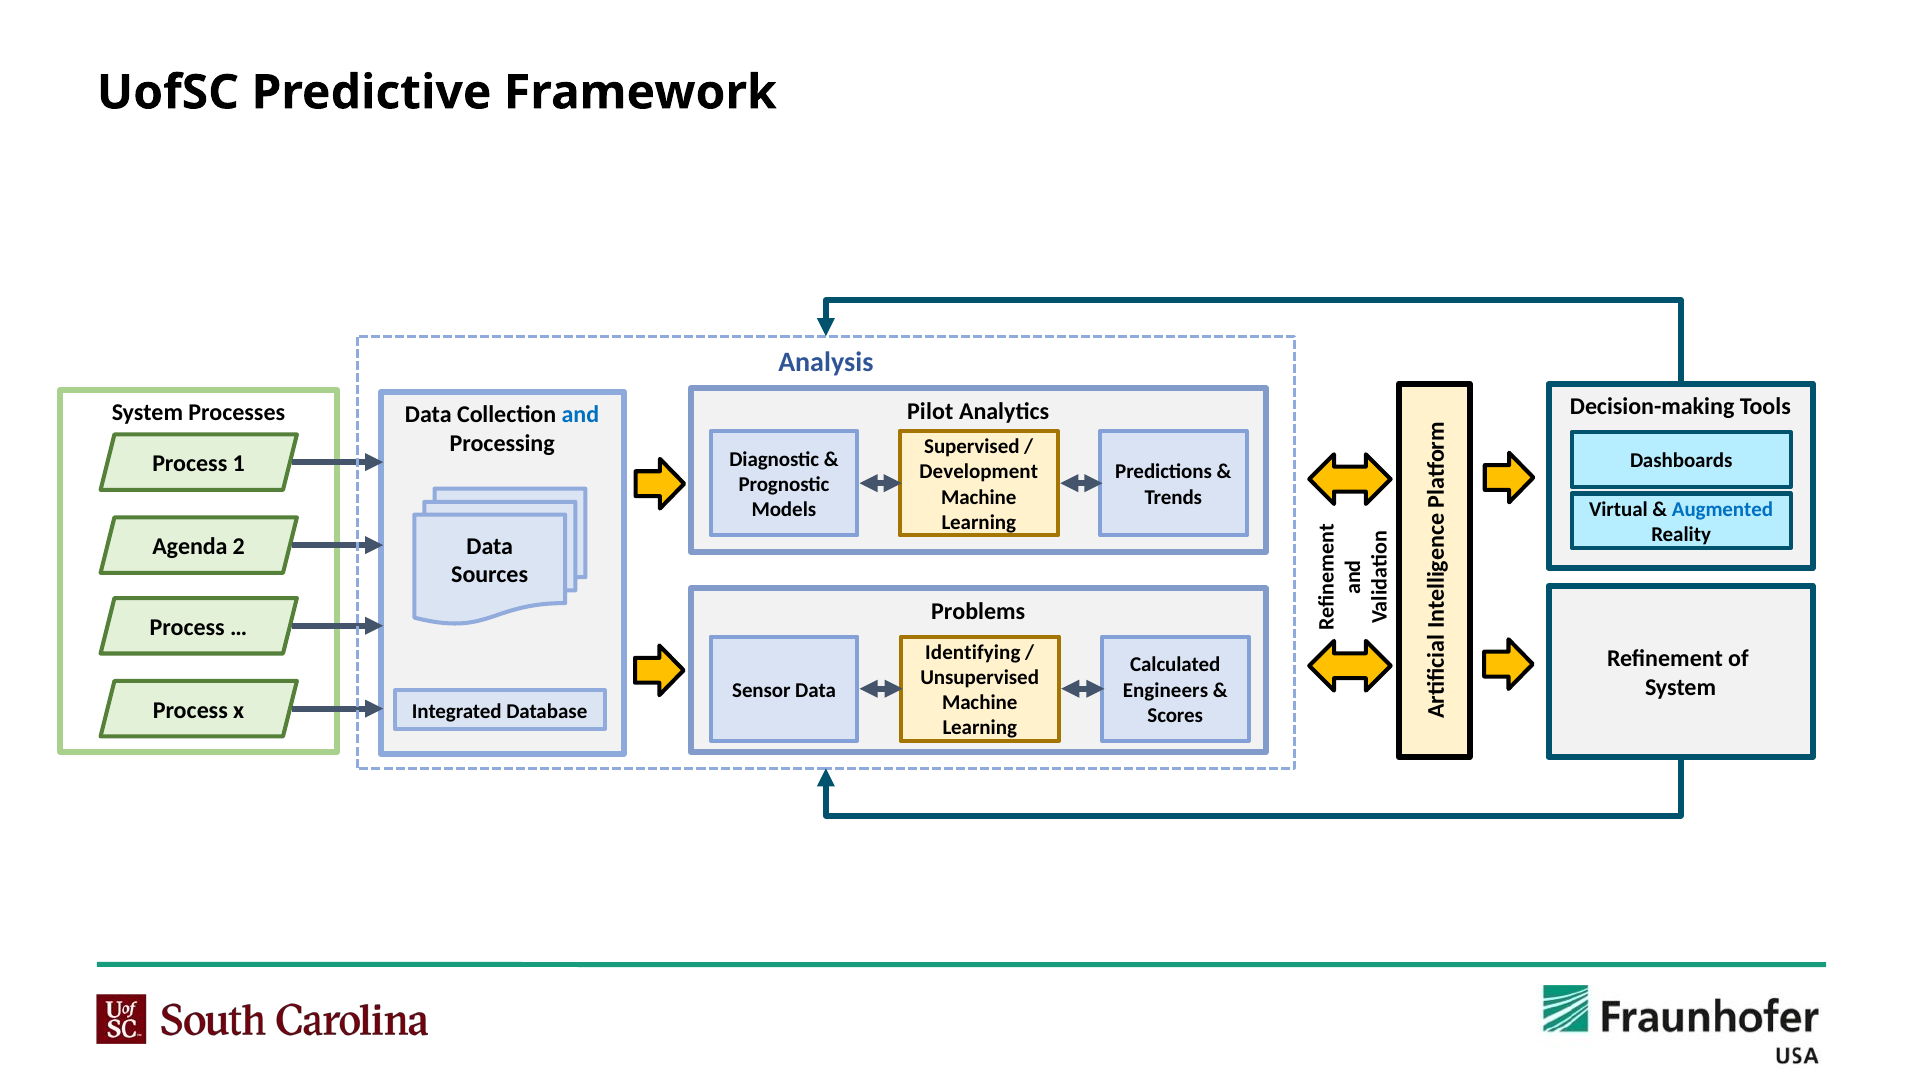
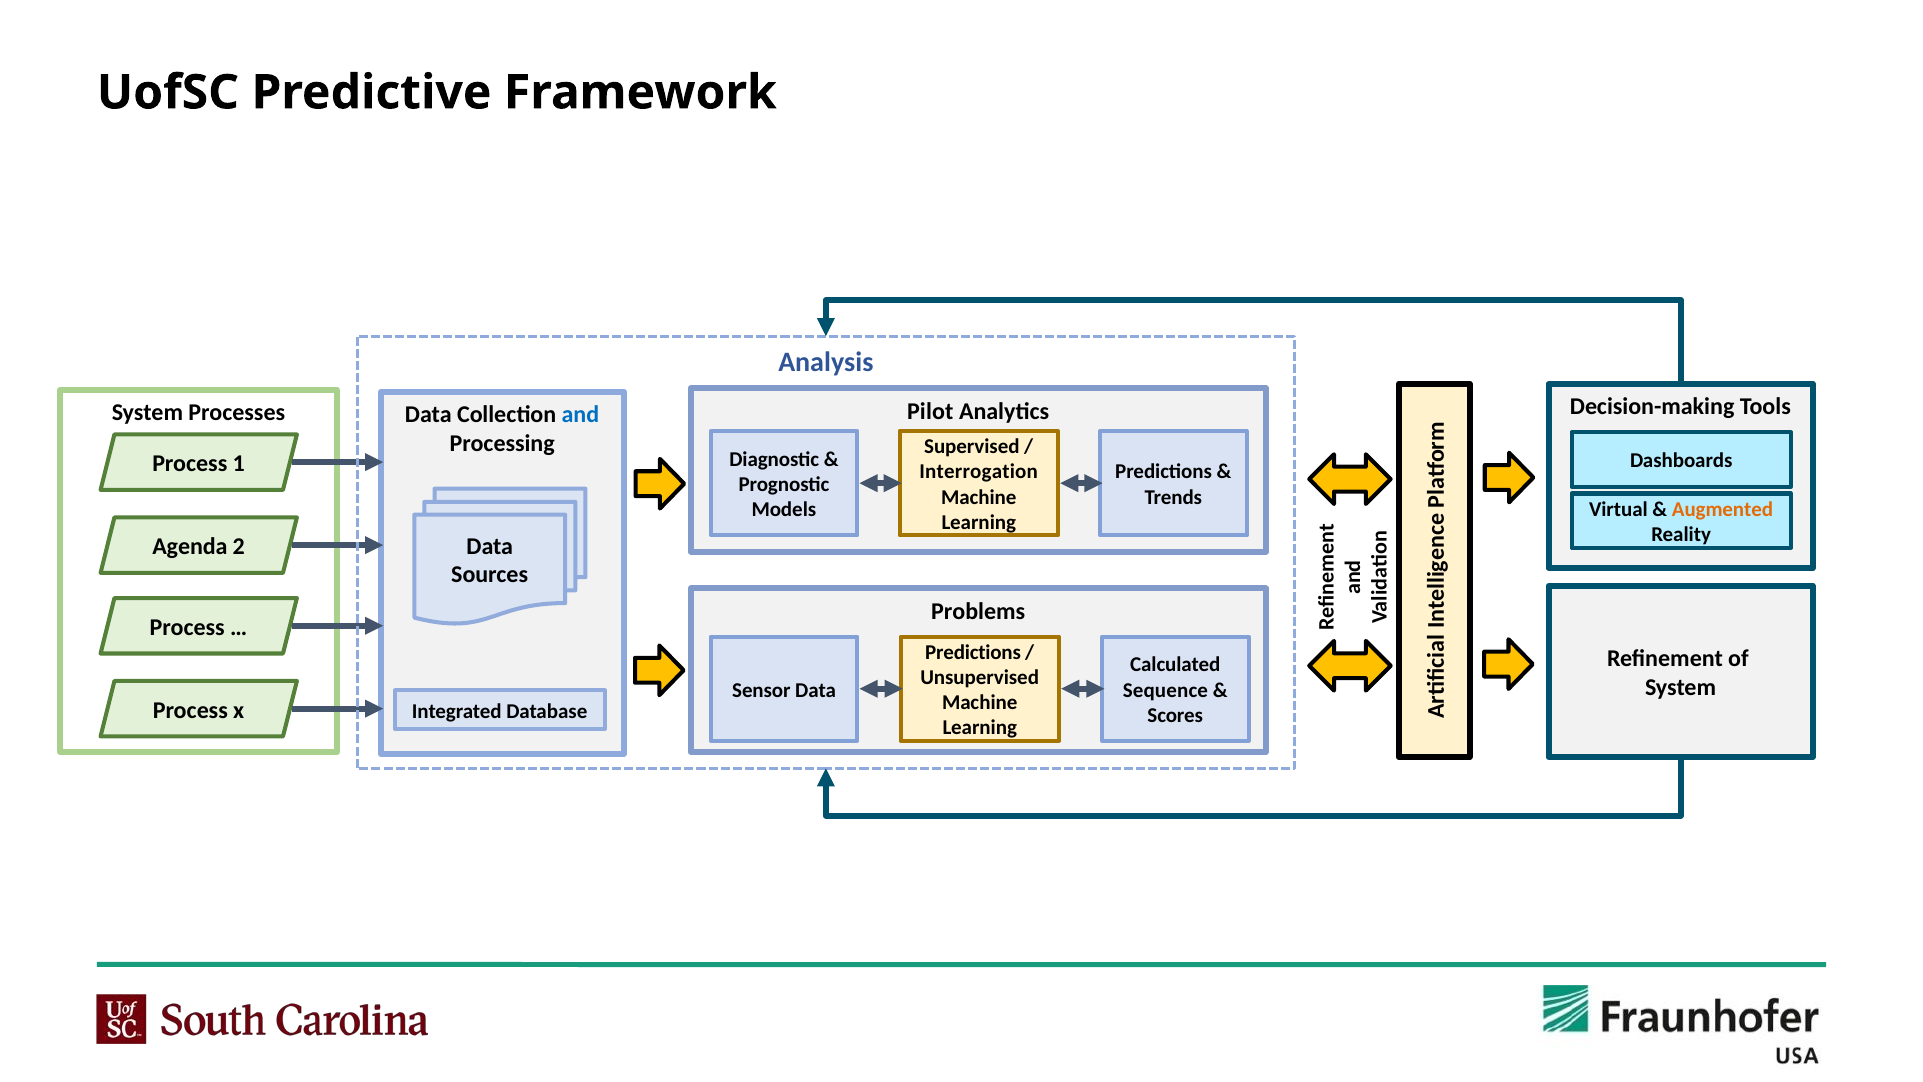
Development: Development -> Interrogation (979, 472)
Augmented colour: blue -> orange (1722, 509)
Identifying: Identifying -> Predictions (973, 652)
Engineers: Engineers -> Sequence (1165, 690)
